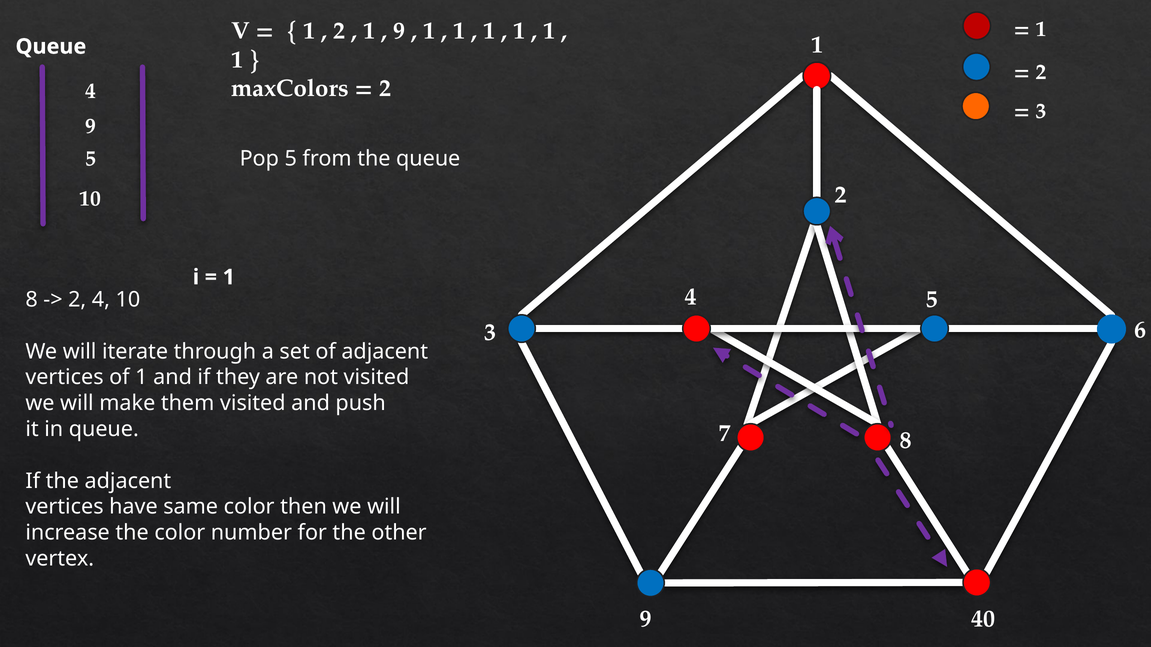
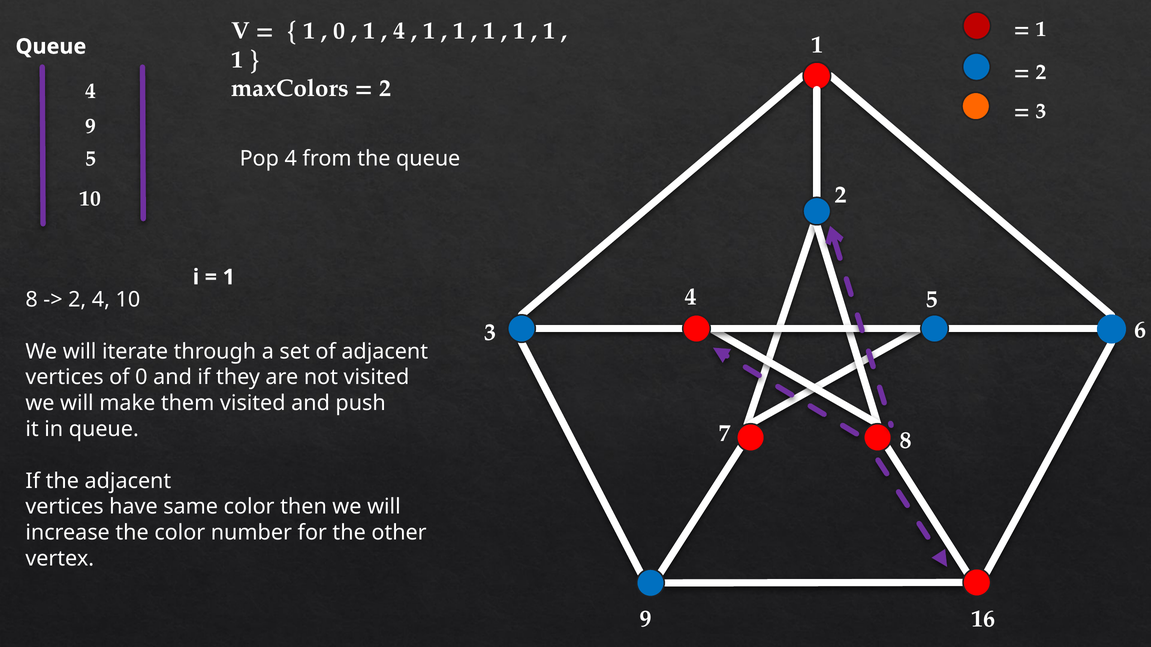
2: 2 -> 0 (339, 31)
9: 9 -> 4 (399, 31)
Pop 5: 5 -> 4 (291, 159)
of 1: 1 -> 0 (141, 378)
40: 40 -> 16 (983, 619)
